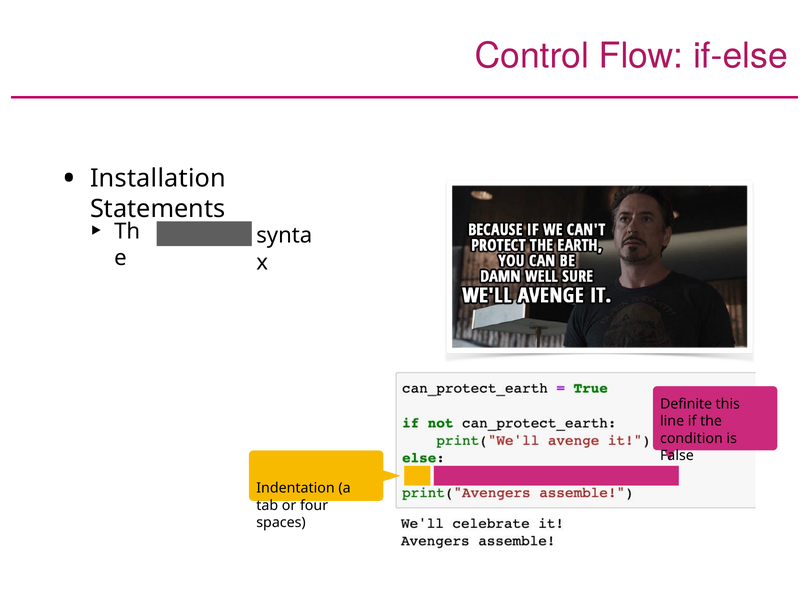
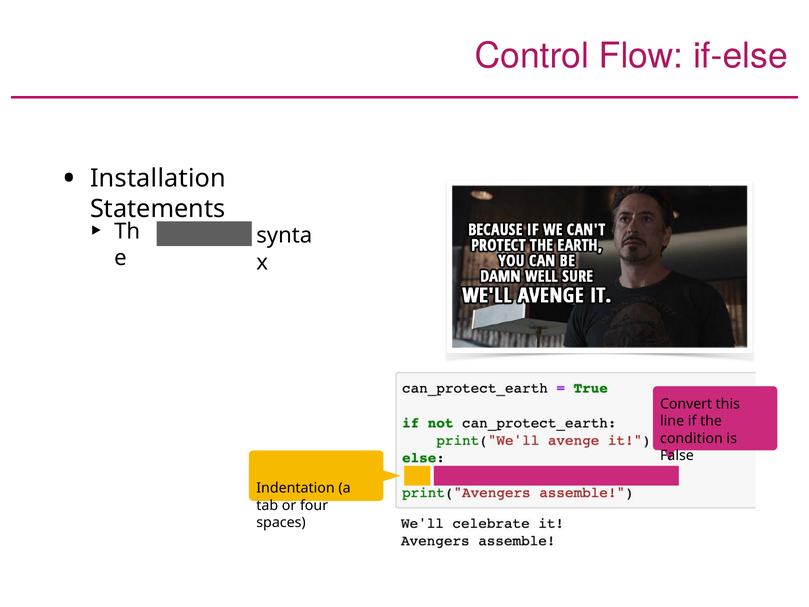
Definite: Definite -> Convert (686, 404)
